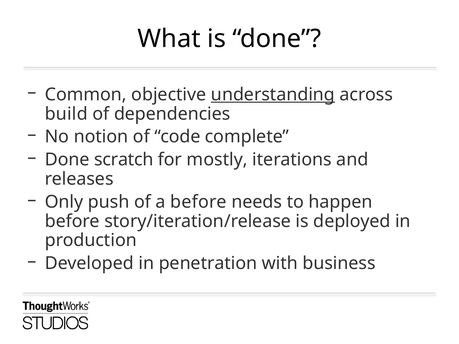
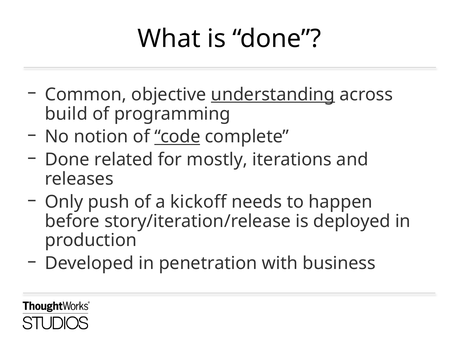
dependencies: dependencies -> programming (172, 114)
code underline: none -> present (177, 137)
scratch: scratch -> related (124, 160)
a before: before -> kickoff (198, 202)
